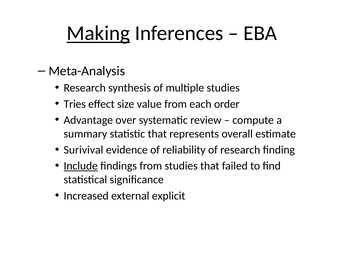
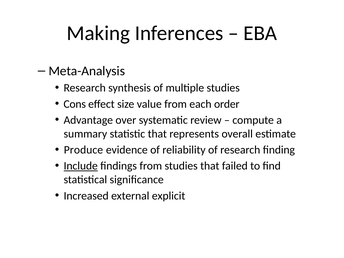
Making underline: present -> none (98, 33)
Tries: Tries -> Cons (75, 104)
Surivival: Surivival -> Produce (83, 150)
